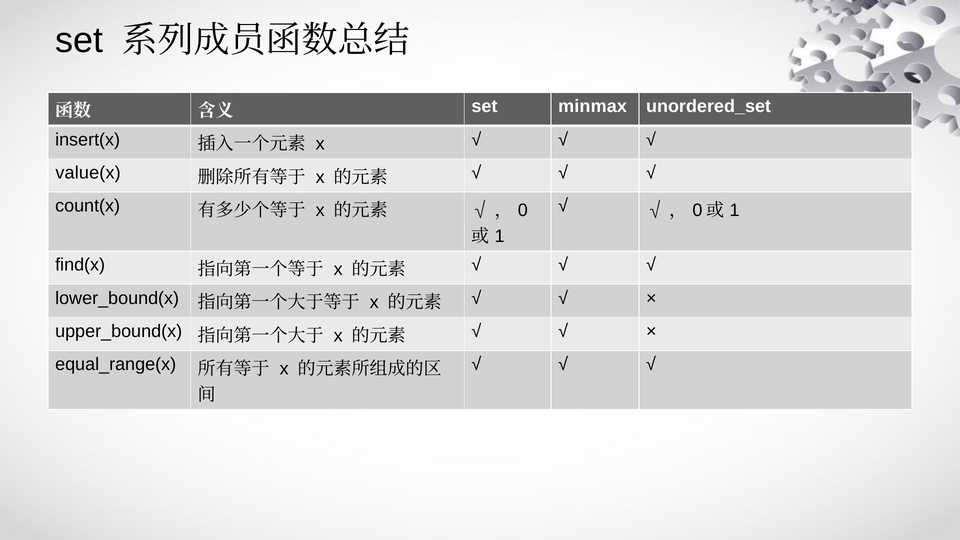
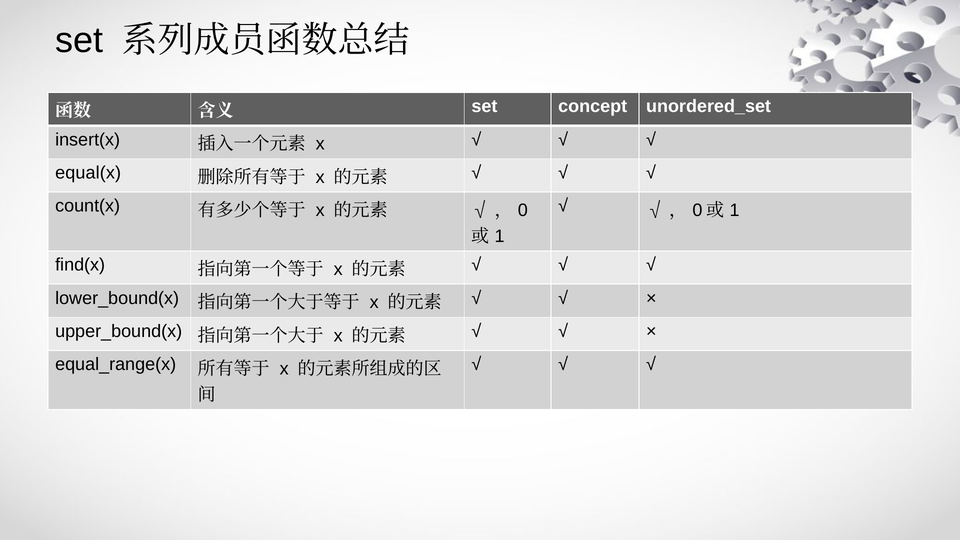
minmax: minmax -> concept (593, 106)
value(x: value(x -> equal(x (88, 173)
